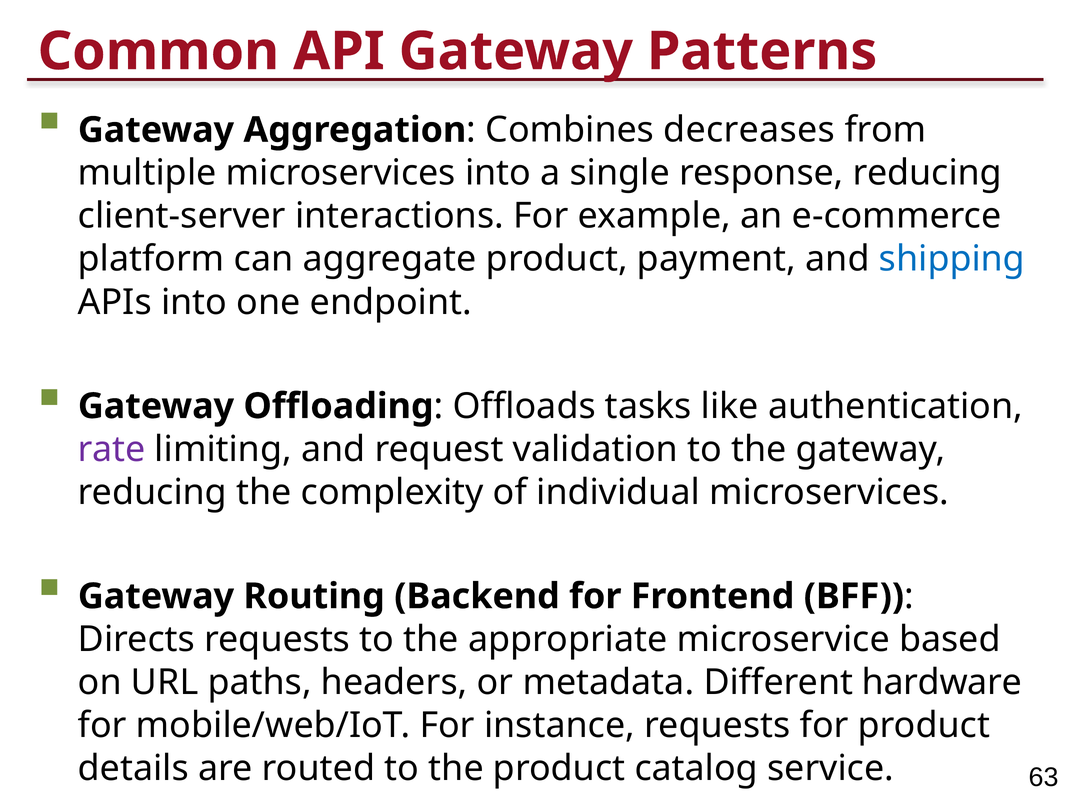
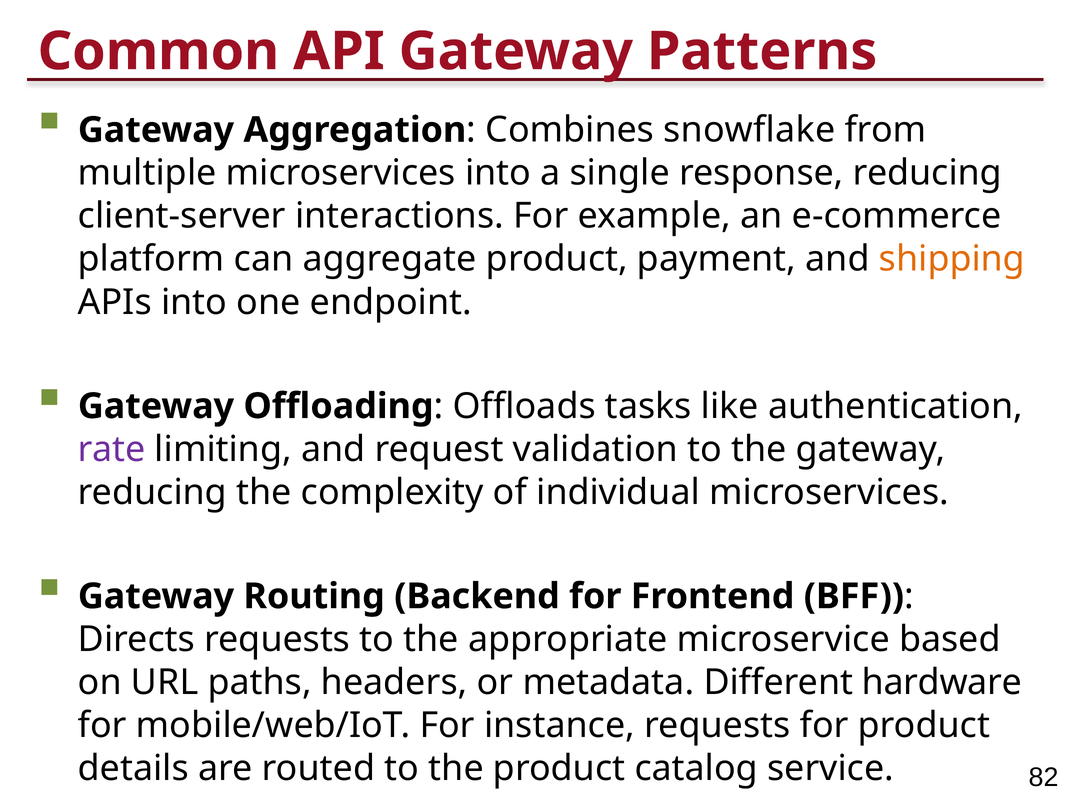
decreases: decreases -> snowflake (749, 130)
shipping colour: blue -> orange (952, 259)
63: 63 -> 82 (1044, 777)
